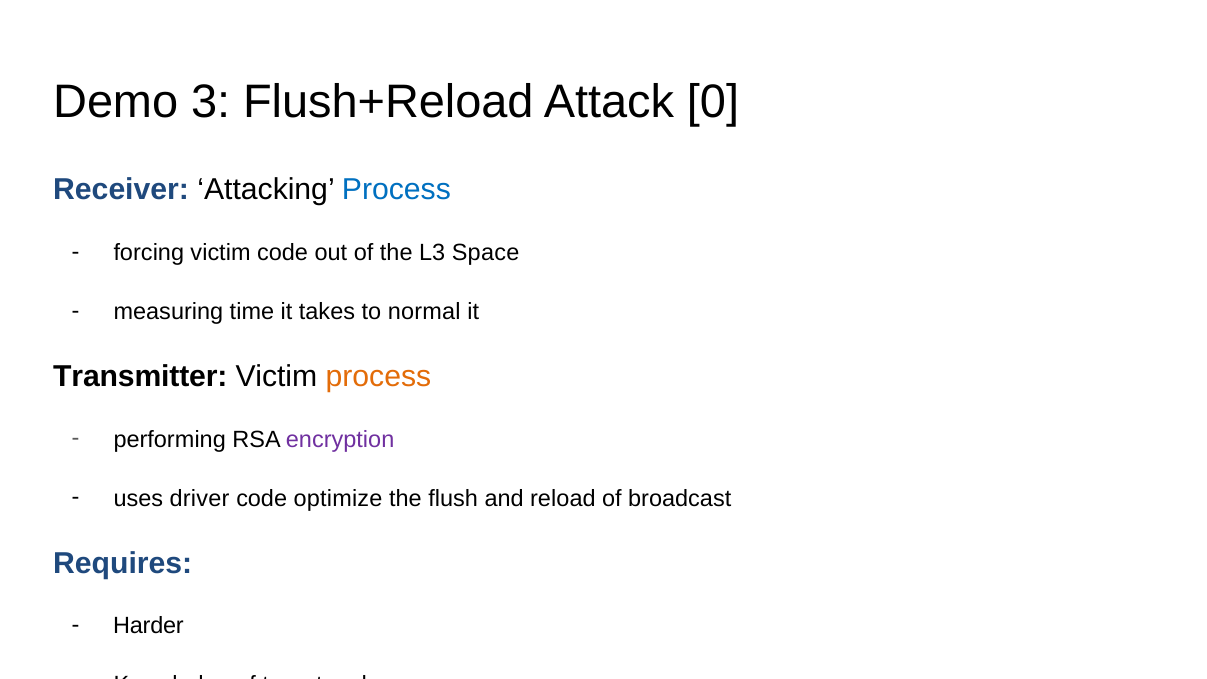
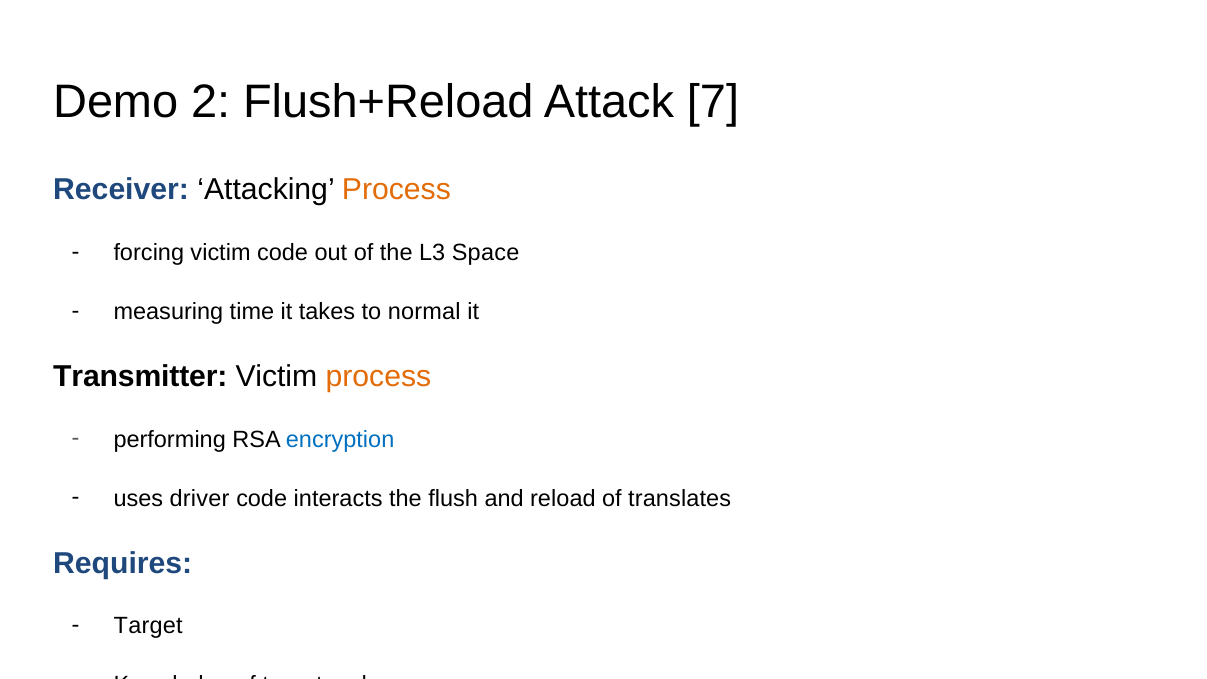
3: 3 -> 2 (211, 102)
0: 0 -> 7 (713, 102)
Process colour: blue -> orange (396, 190)
encryption colour: purple -> blue (340, 439)
optimize: optimize -> interacts (338, 498)
broadcast: broadcast -> translates (680, 498)
Harder: Harder -> Target (148, 626)
